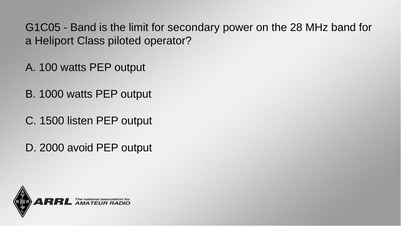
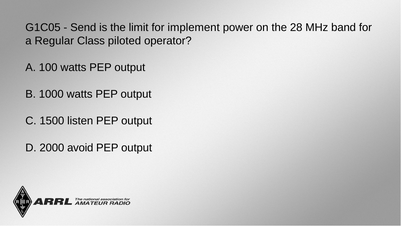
Band: Band -> Send (83, 27)
secondary: secondary -> implement (194, 27)
Heliport: Heliport -> Regular (54, 41)
